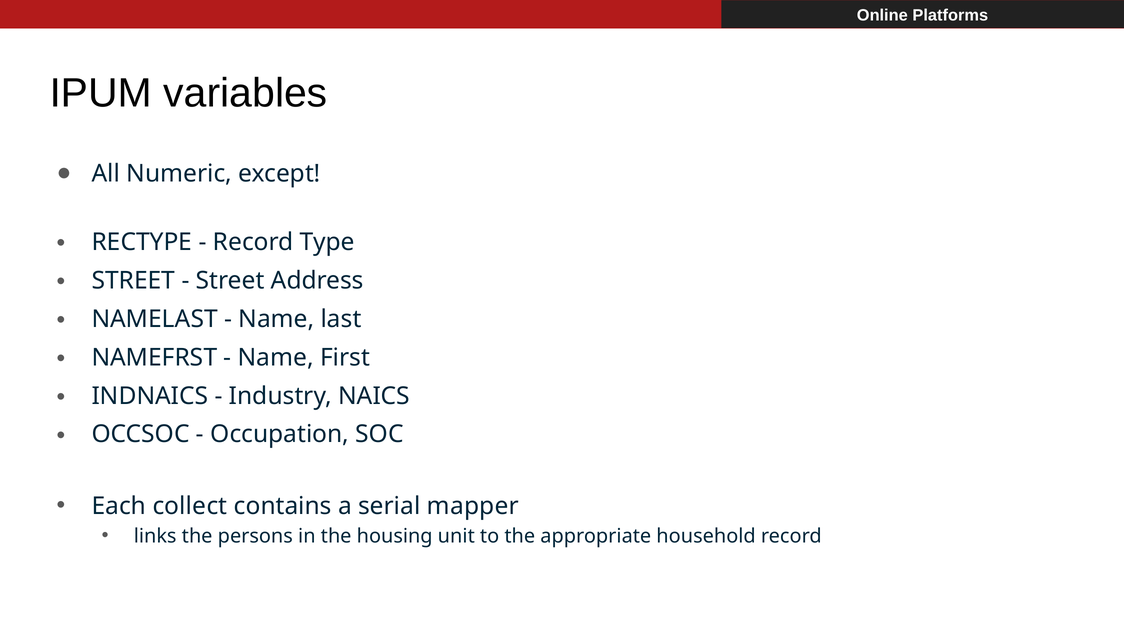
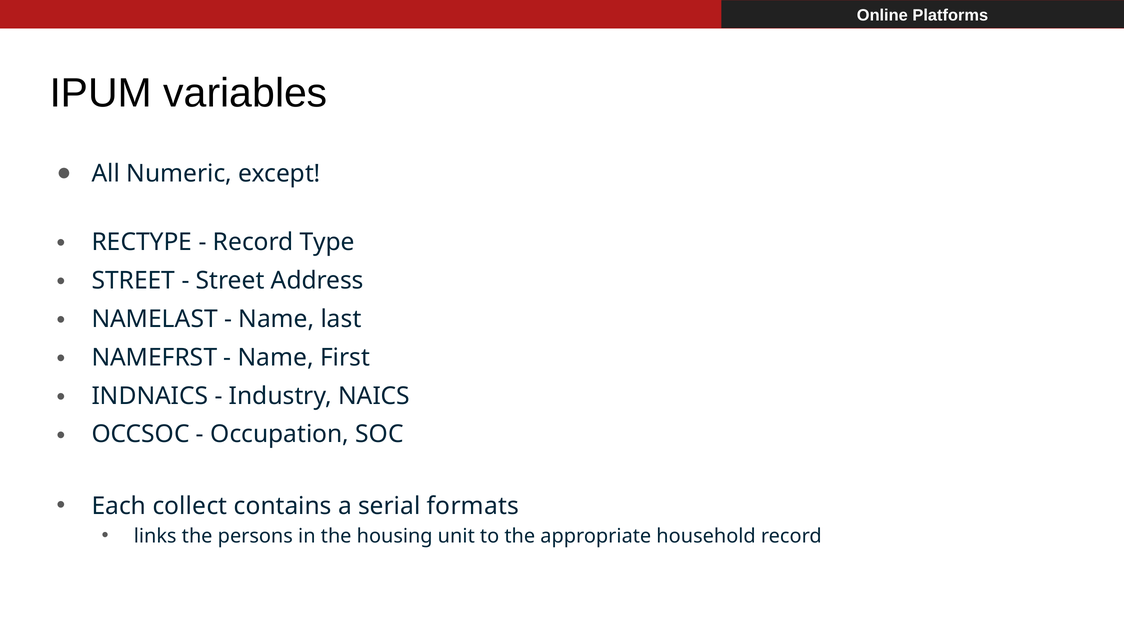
mapper: mapper -> formats (473, 506)
